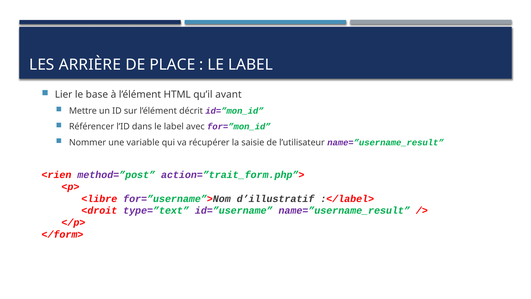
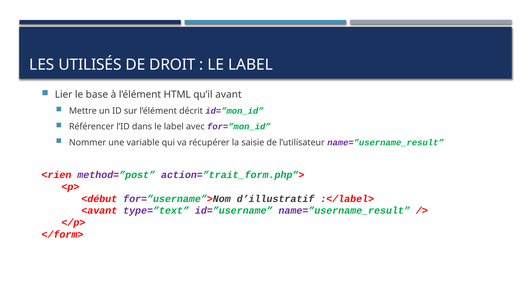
ARRIÈRE: ARRIÈRE -> UTILISÉS (90, 65)
PLACE: PLACE -> DROIT (172, 65)
<libre: <libre -> <début (99, 199)
<droit: <droit -> <avant (99, 210)
